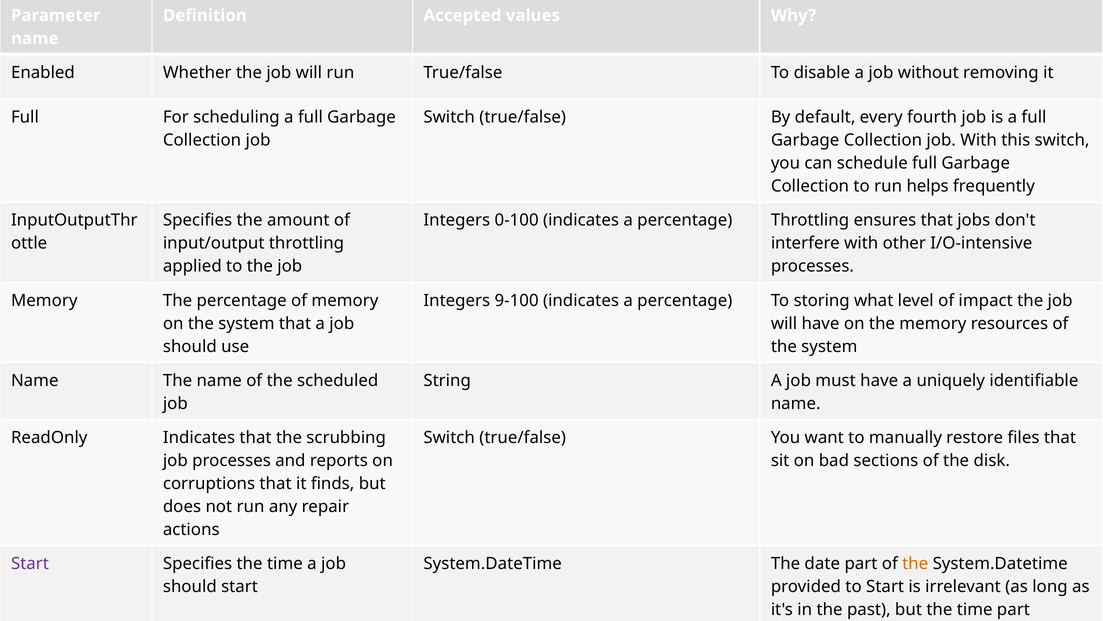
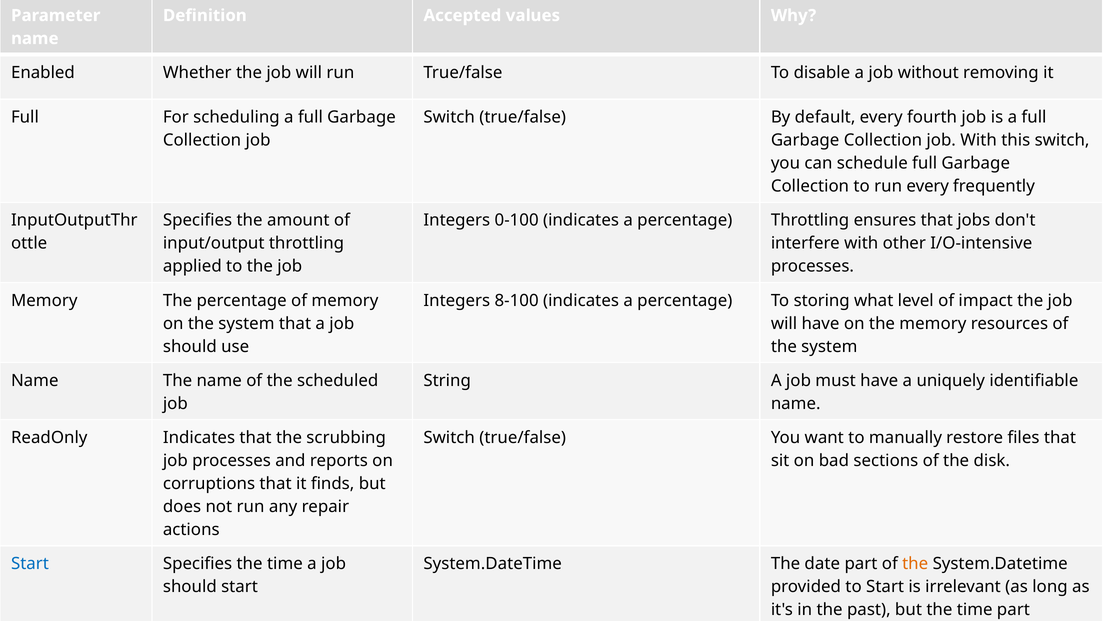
run helps: helps -> every (928, 186)
9-100: 9-100 -> 8-100 (517, 300)
Start colour: purple -> blue (30, 563)
